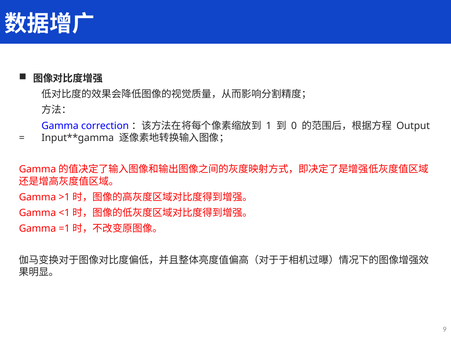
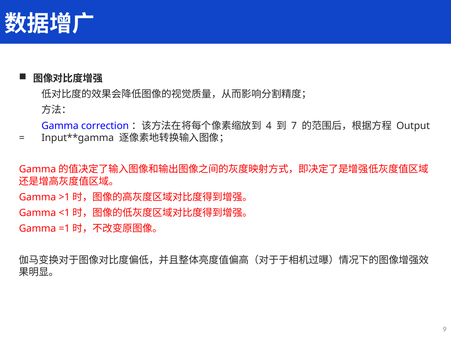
1: 1 -> 4 (269, 126)
0: 0 -> 7 (294, 126)
